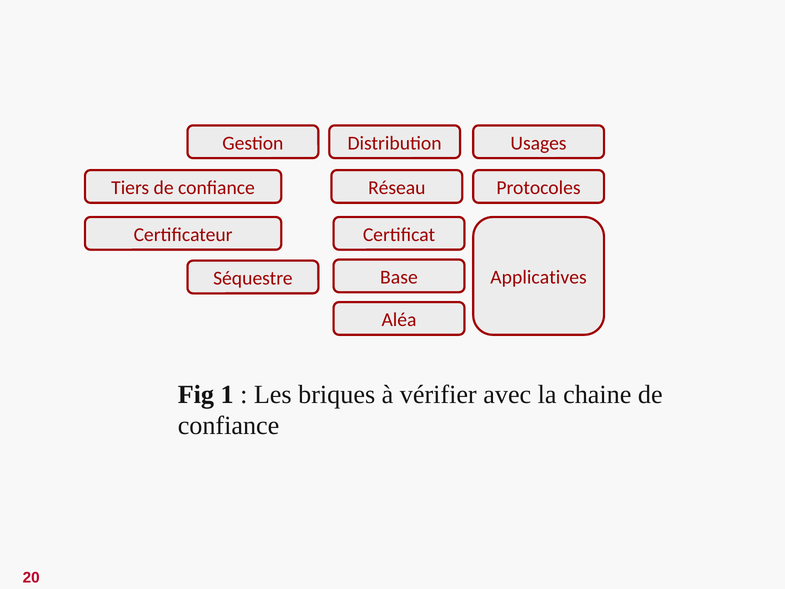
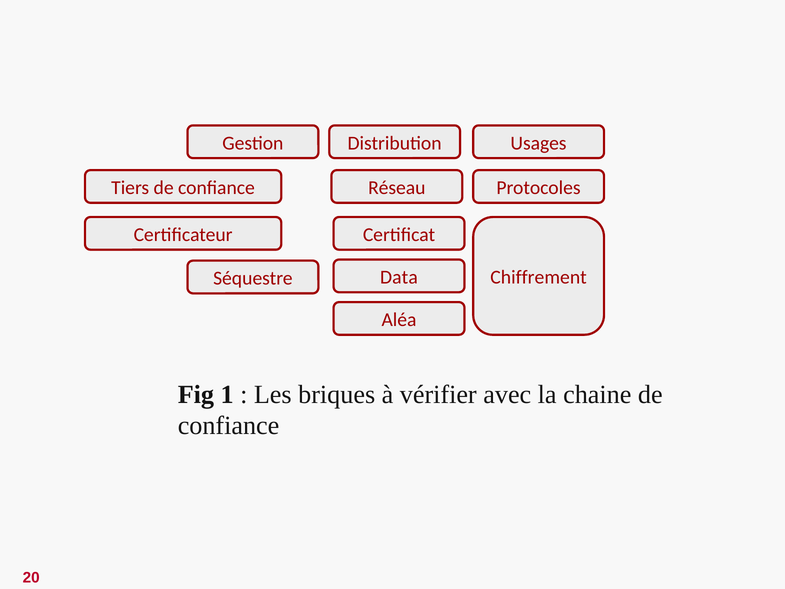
Base: Base -> Data (399, 277)
Applicatives: Applicatives -> Chiffrement (539, 277)
